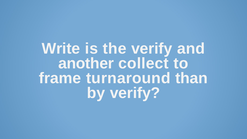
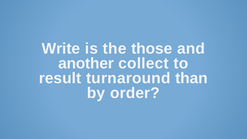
the verify: verify -> those (152, 49)
frame: frame -> result (60, 78)
by verify: verify -> order (135, 93)
